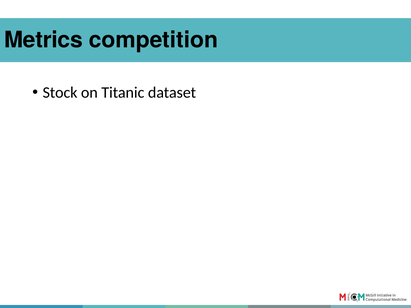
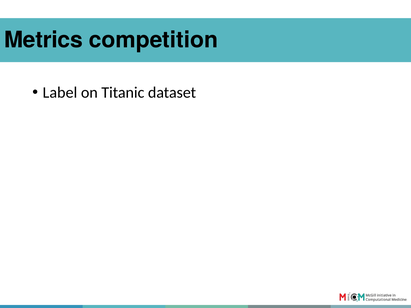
Stock: Stock -> Label (60, 93)
